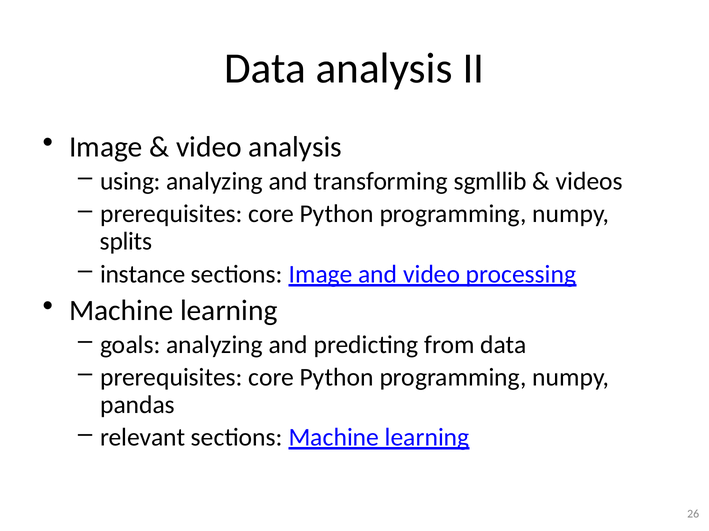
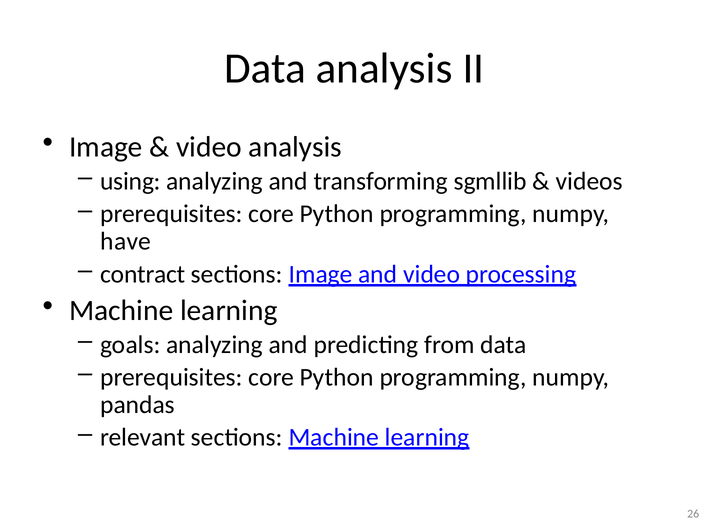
splits: splits -> have (126, 242)
instance: instance -> contract (143, 274)
